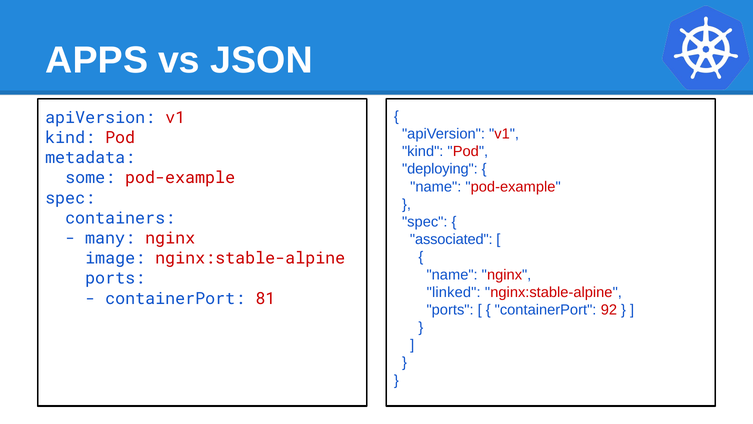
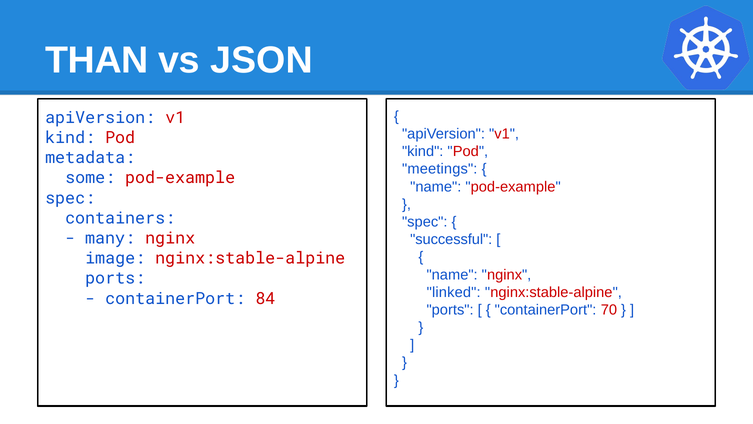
APPS: APPS -> THAN (97, 60)
deploying: deploying -> meetings (440, 169)
associated: associated -> successful (451, 239)
81: 81 -> 84 (265, 298)
92: 92 -> 70 (609, 310)
